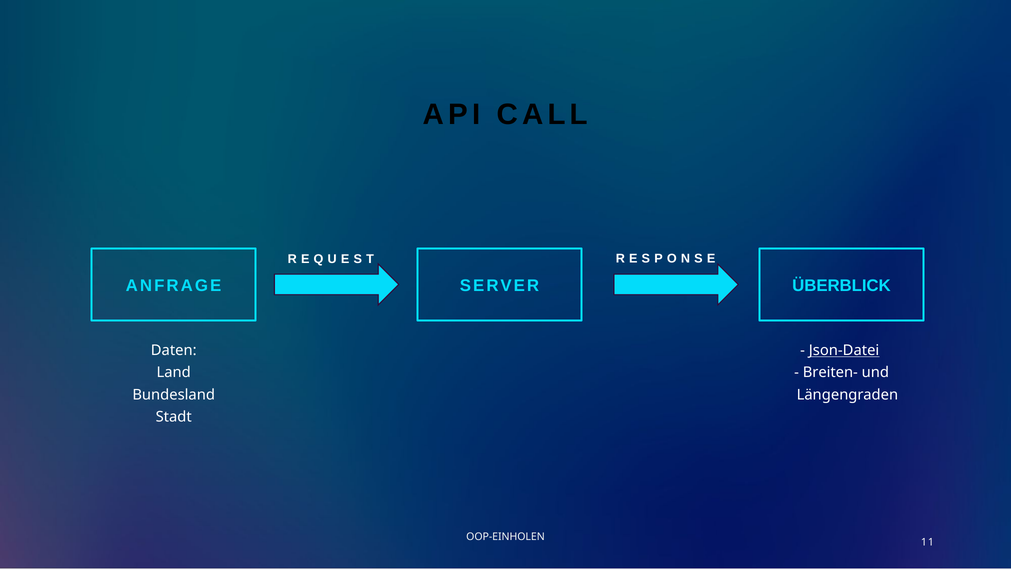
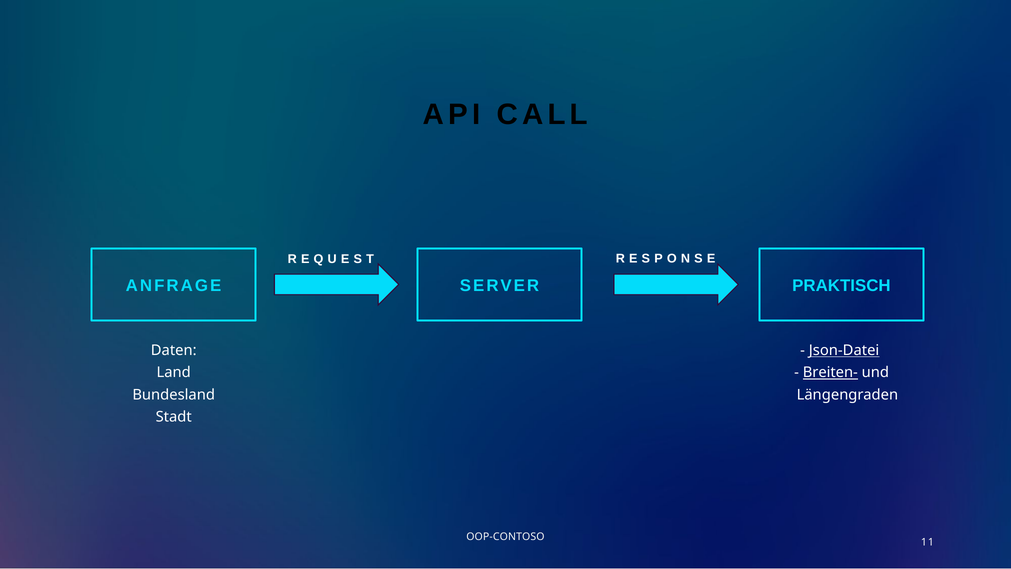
ÜBERBLICK: ÜBERBLICK -> PRAKTISCH (841, 286)
Breiten- underline: none -> present (830, 372)
OOP-EINHOLEN: OOP-EINHOLEN -> OOP-CONTOSO (505, 537)
